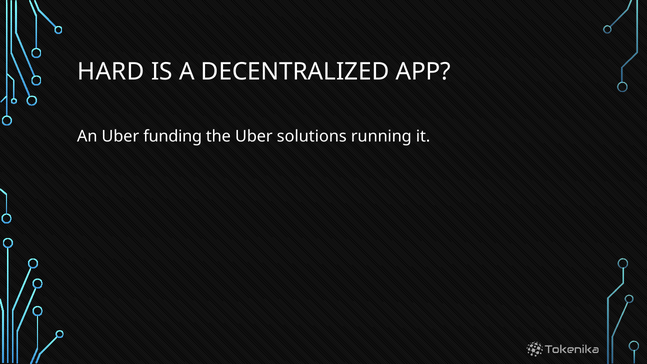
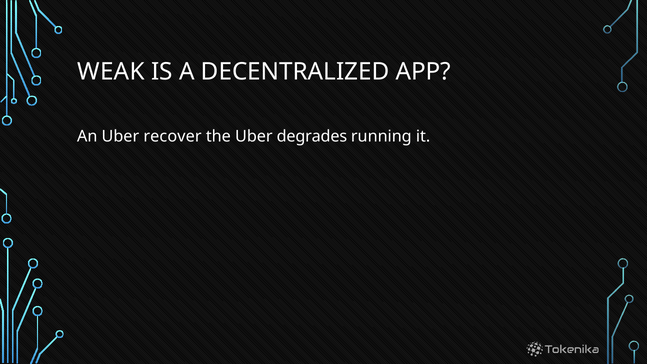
HARD: HARD -> WEAK (111, 72)
funding: funding -> recover (173, 137)
solutions: solutions -> degrades (312, 137)
